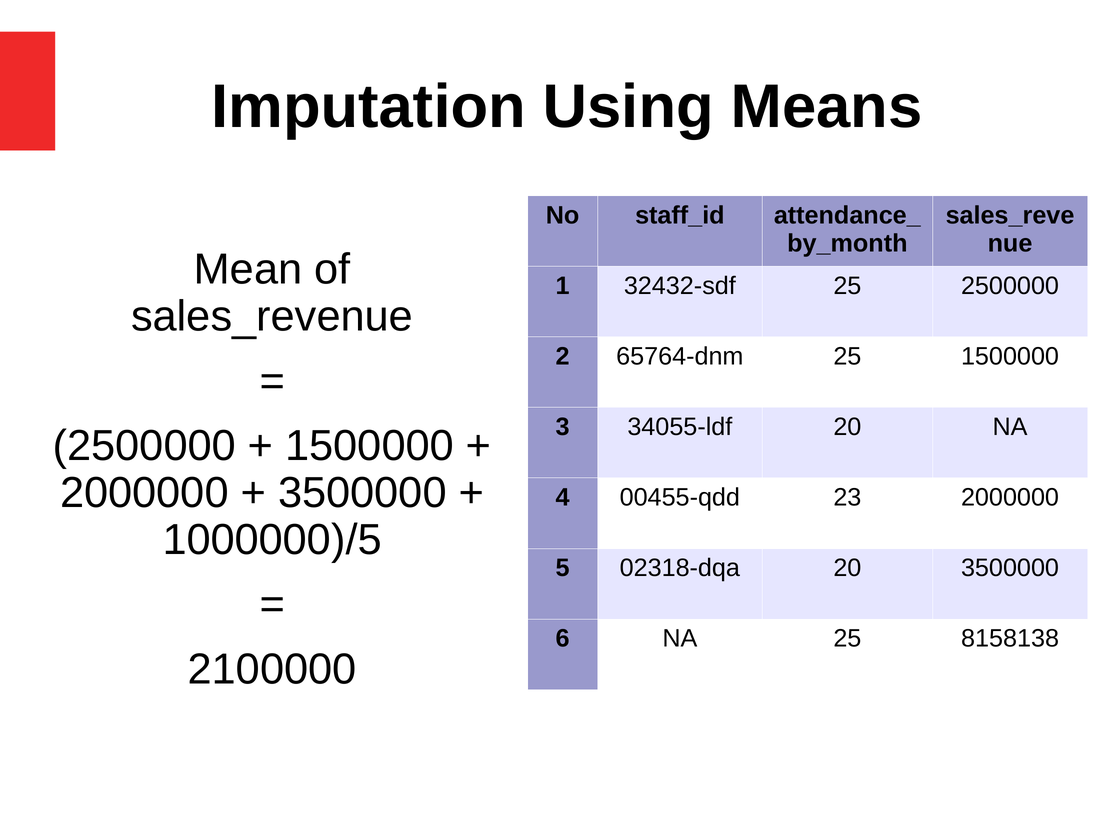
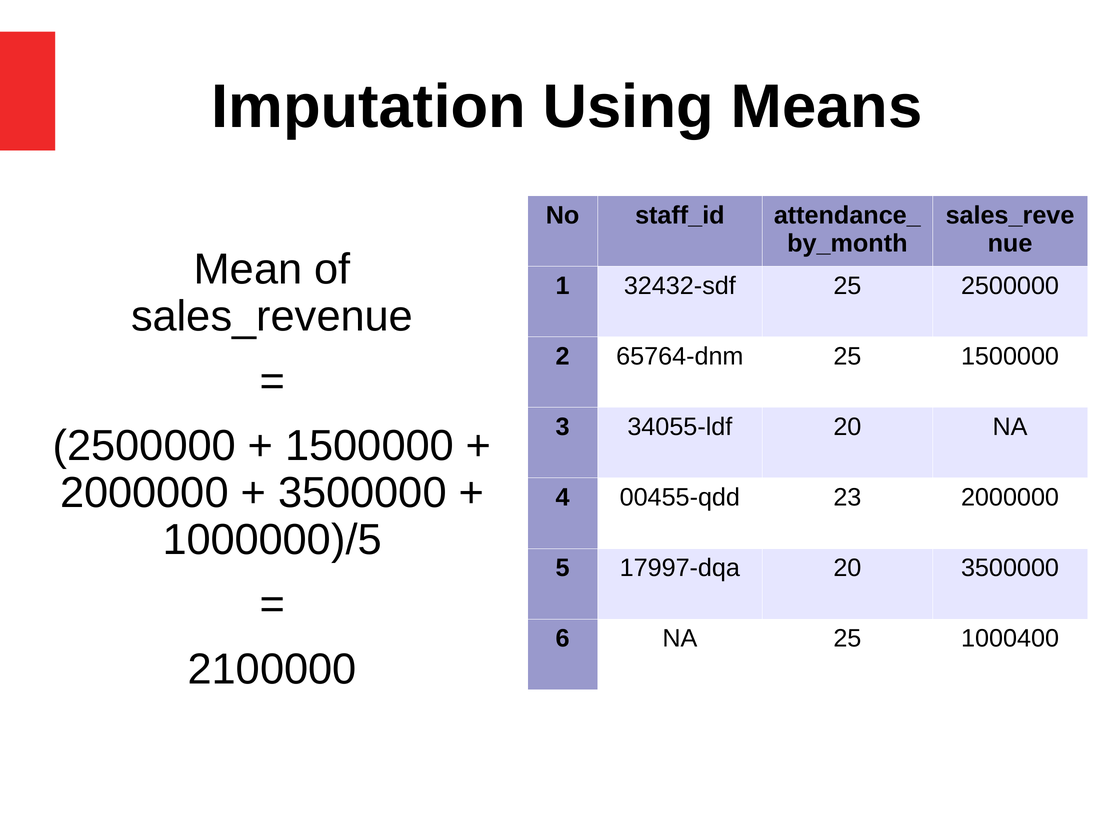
02318-dqa: 02318-dqa -> 17997-dqa (680, 568)
8158138: 8158138 -> 1000400 (1010, 639)
